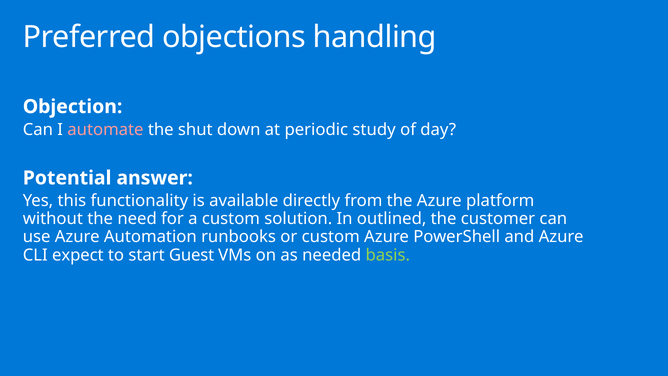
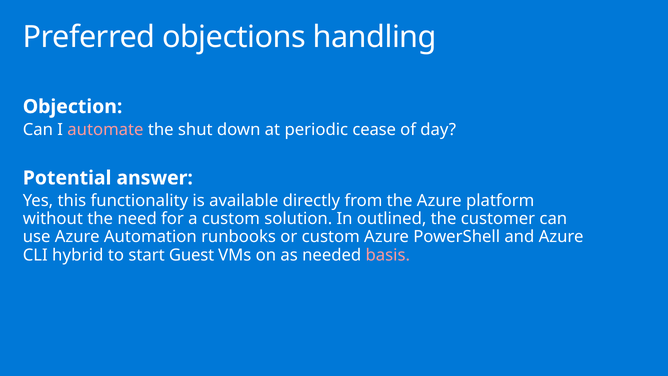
study: study -> cease (374, 129)
expect: expect -> hybrid (78, 255)
basis colour: light green -> pink (388, 255)
